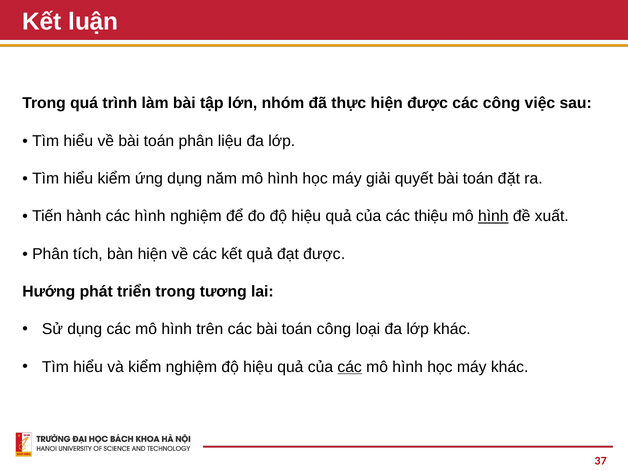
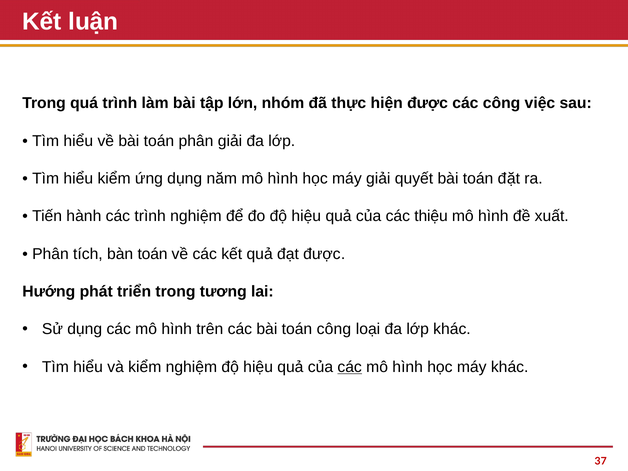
phân liệu: liệu -> giải (230, 141)
các hình: hình -> trình (150, 216)
hình underline: present -> none (493, 216)
bàn hiện: hiện -> toán (153, 254)
